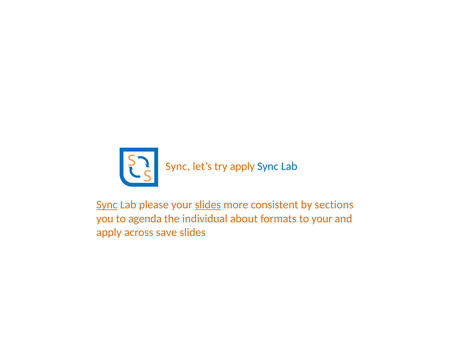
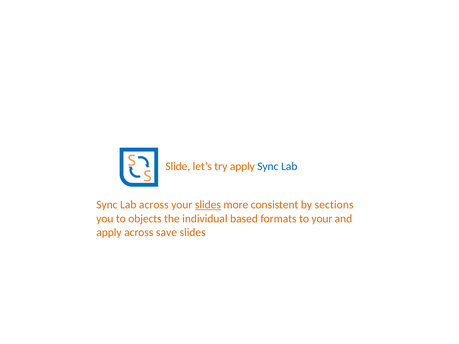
Sync: Sync -> Slide (178, 166)
Sync underline: present -> none (107, 205)
Lab please: please -> across (154, 205)
agenda: agenda -> objects (145, 219)
about: about -> based (244, 219)
